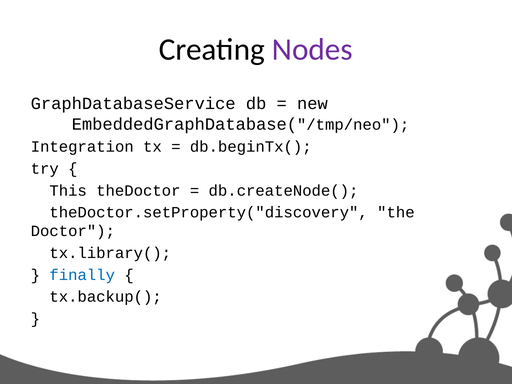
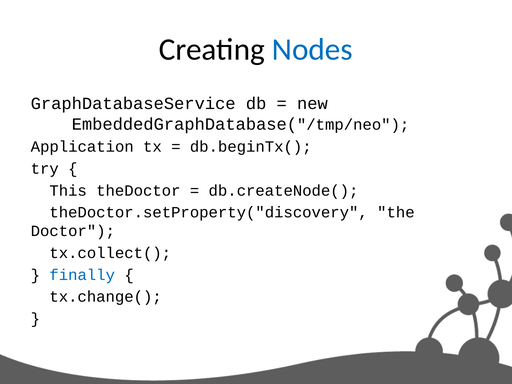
Nodes colour: purple -> blue (312, 50)
Integration: Integration -> Application (82, 147)
tx.library(: tx.library( -> tx.collect( (110, 253)
tx.backup(: tx.backup( -> tx.change( (106, 297)
